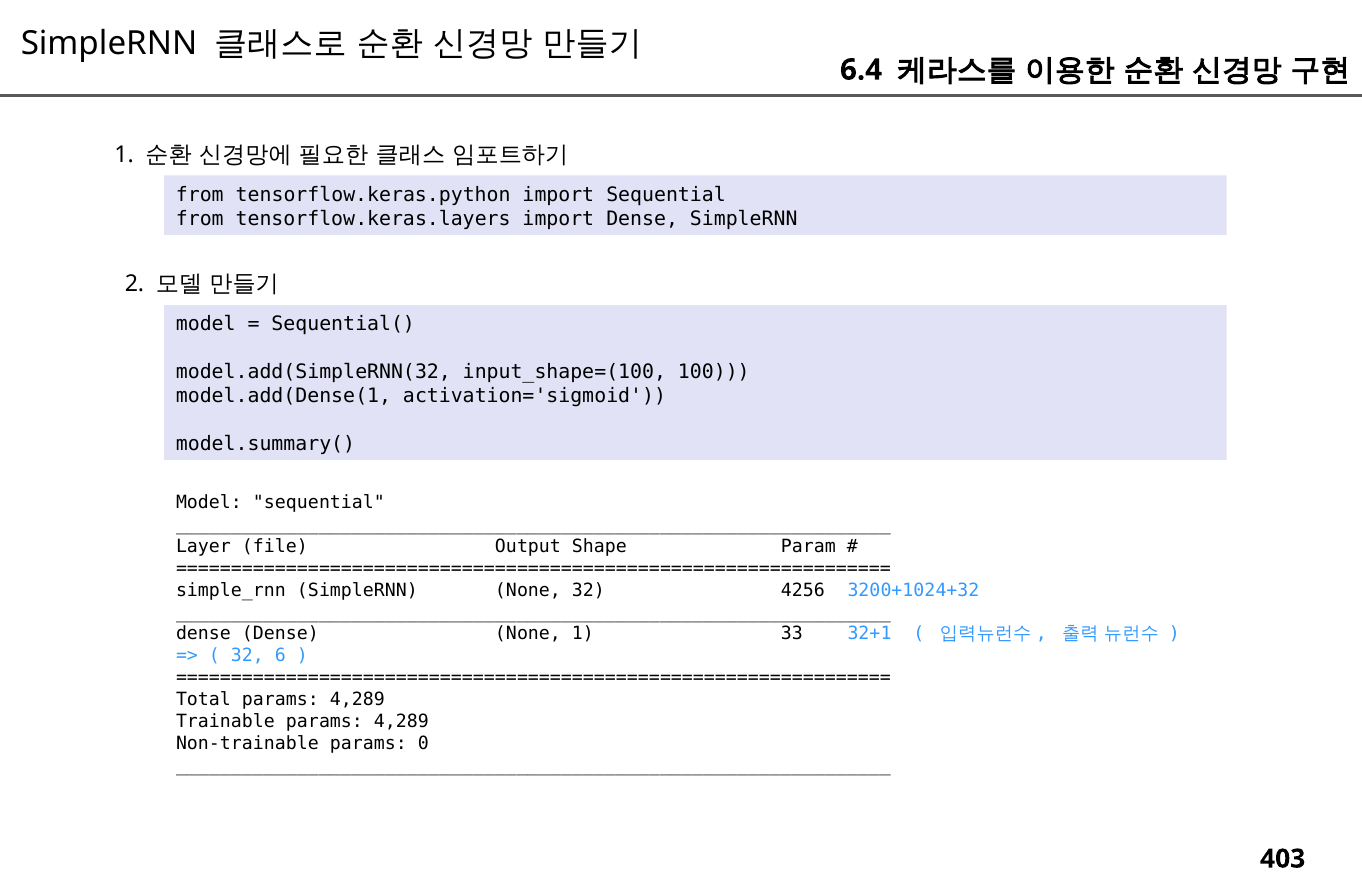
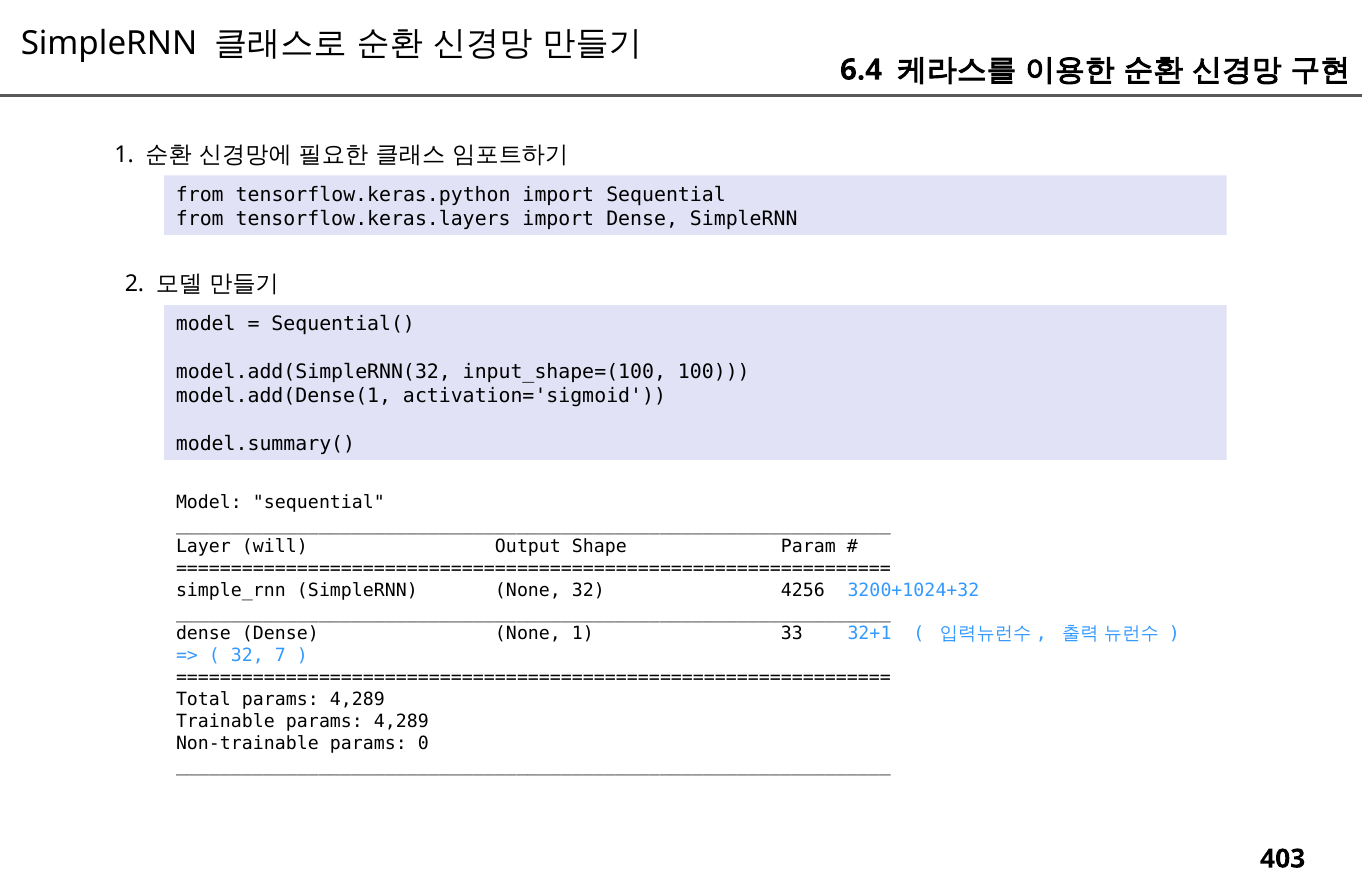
file: file -> will (275, 546)
6: 6 -> 7 (280, 656)
